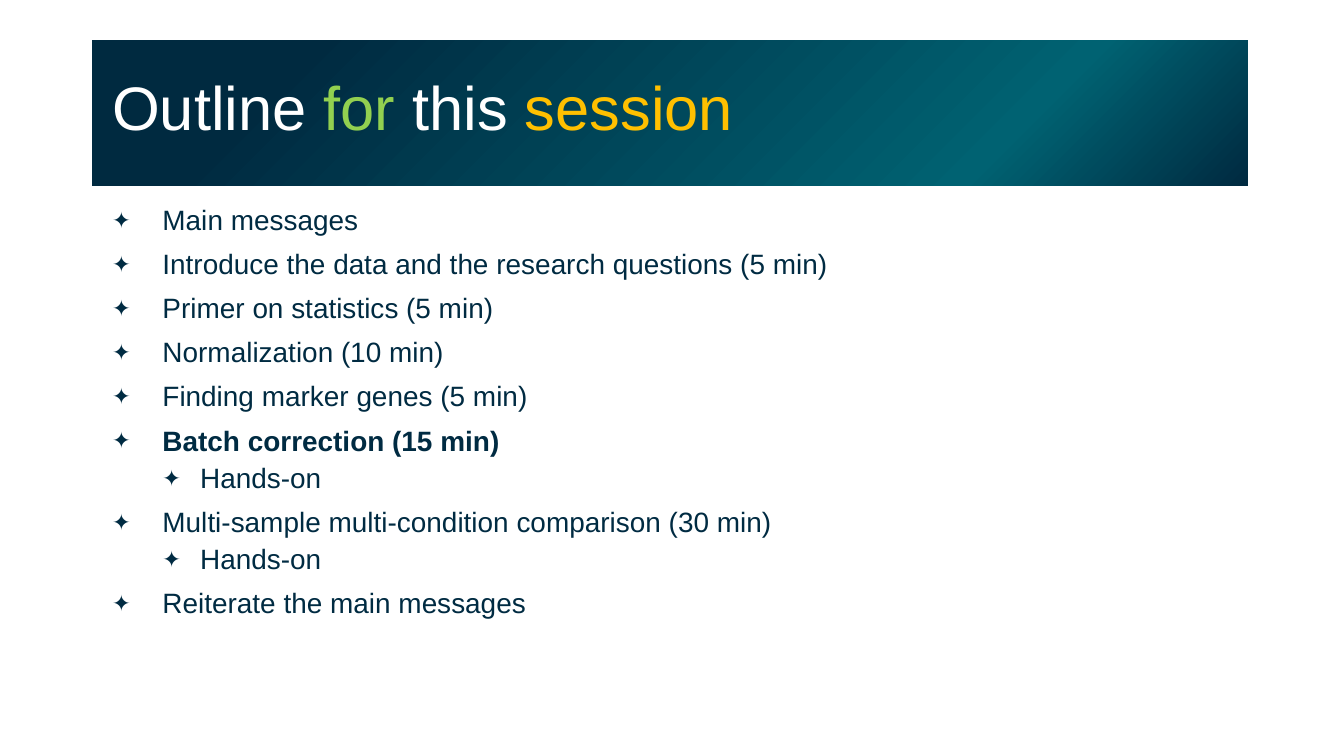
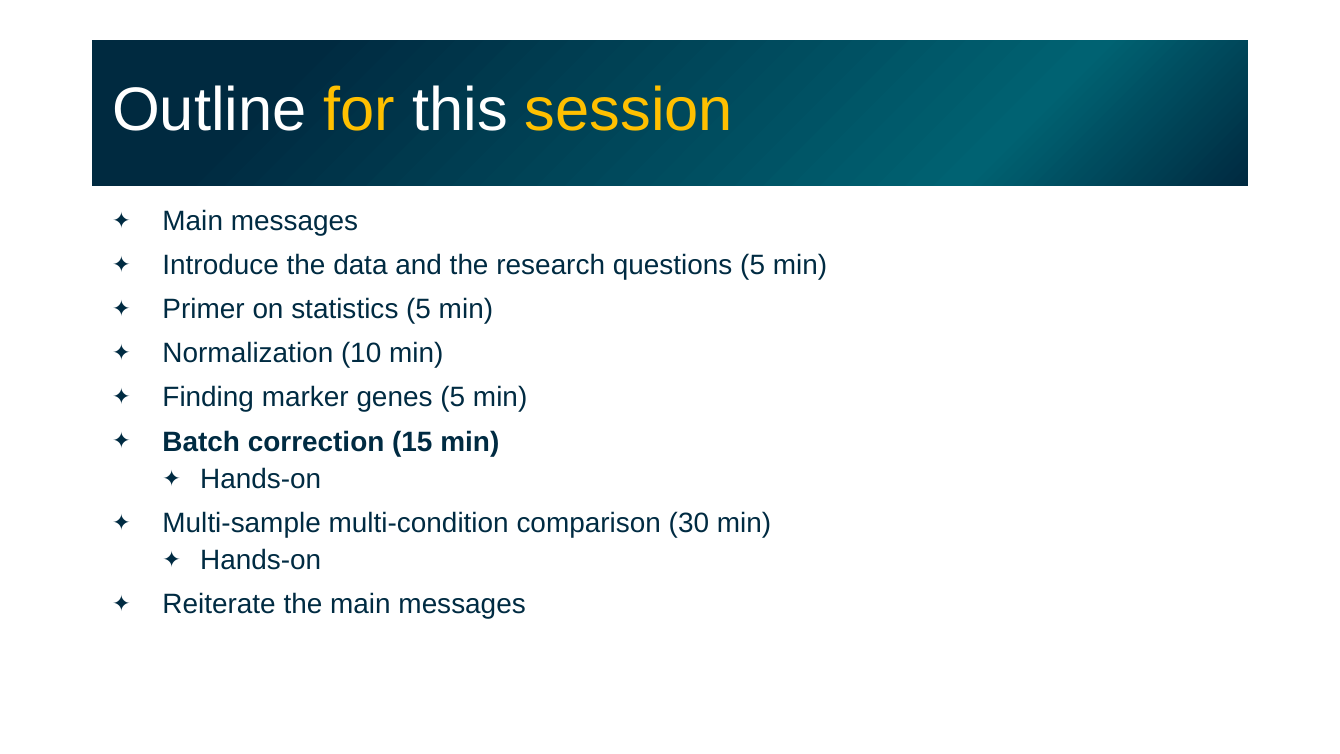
for colour: light green -> yellow (359, 110)
